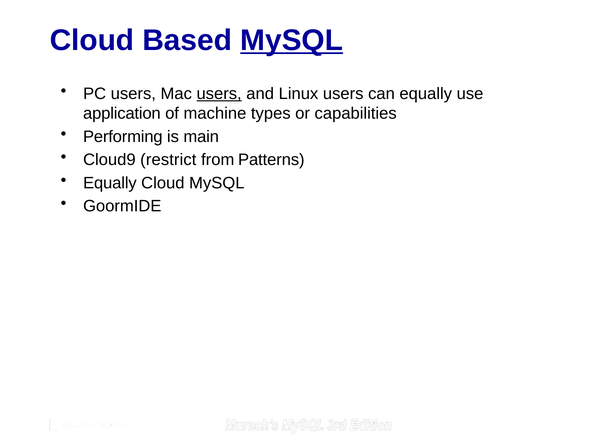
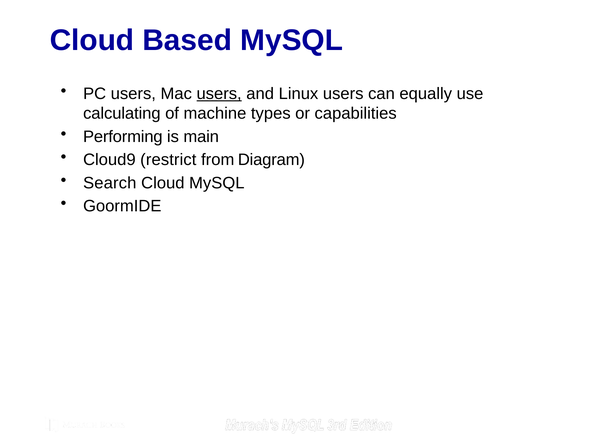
MySQL underline: present -> none (292, 40)
application: application -> calculating (122, 114)
Patterns: Patterns -> Diagram (271, 160)
Equally: Equally -> Search (110, 183)
